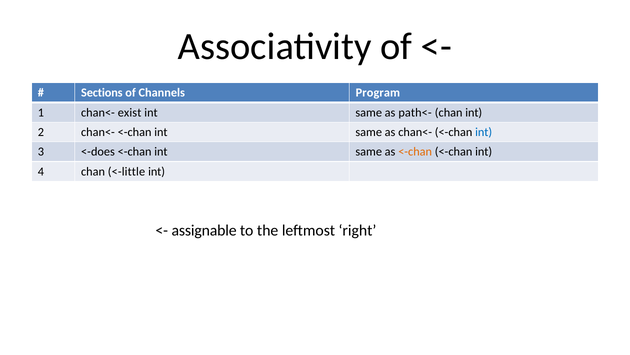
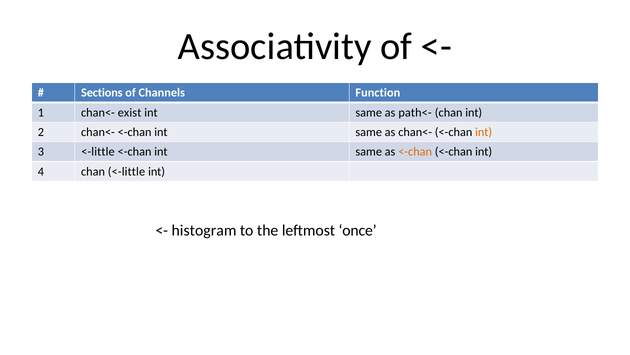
Program: Program -> Function (378, 93)
int colour: blue -> orange (484, 132)
3 <-does: <-does -> <-little (98, 152)
assignable: assignable -> histogram (204, 230)
right: right -> once (358, 230)
